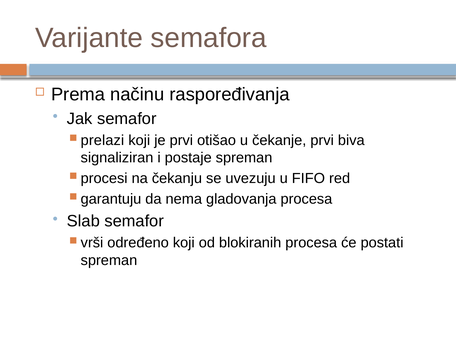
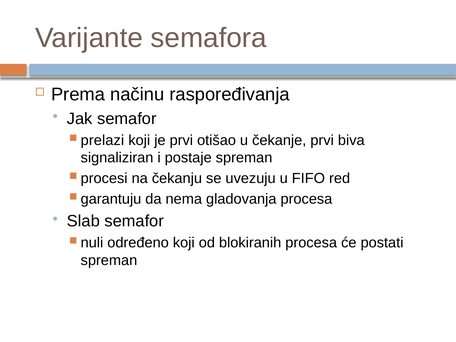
vrši: vrši -> nuli (92, 243)
